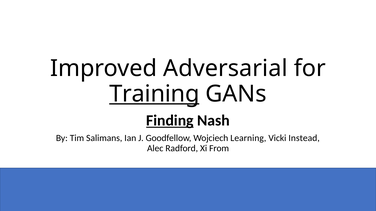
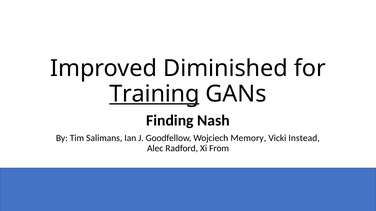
Adversarial: Adversarial -> Diminished (226, 69)
Finding underline: present -> none (170, 121)
Learning: Learning -> Memory (248, 138)
